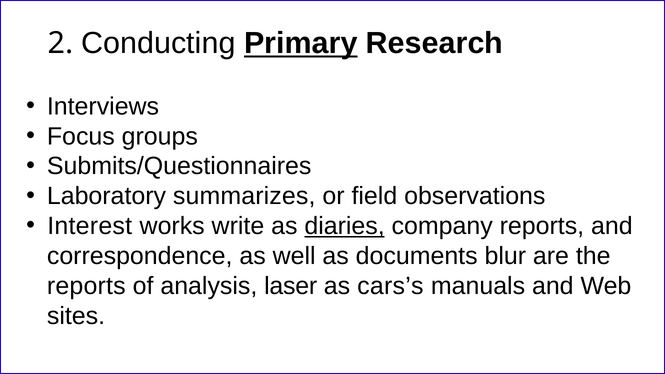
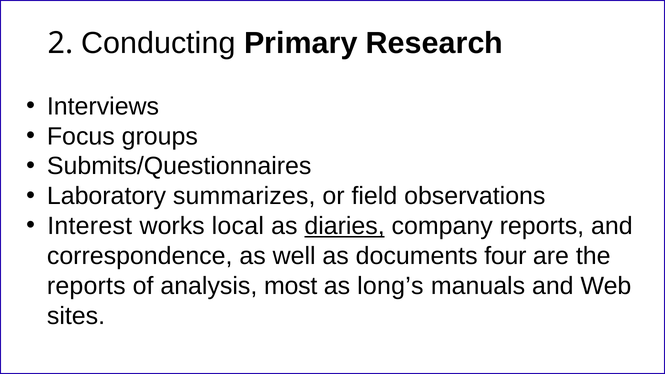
Primary underline: present -> none (301, 43)
write: write -> local (238, 226)
blur: blur -> four (505, 256)
laser: laser -> most (291, 286)
cars’s: cars’s -> long’s (390, 286)
